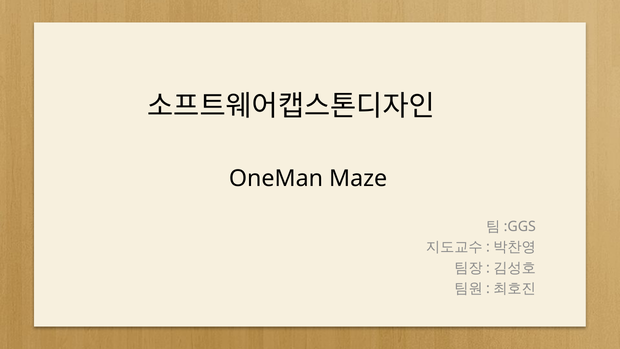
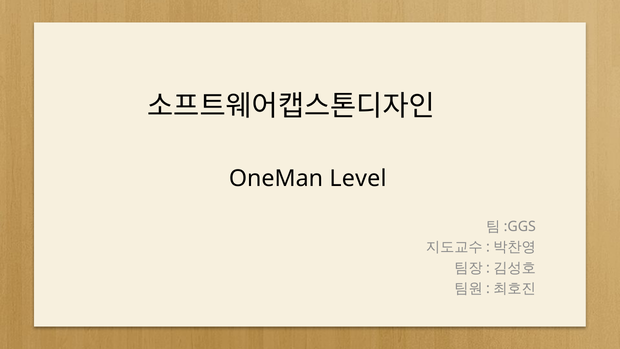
Maze: Maze -> Level (358, 178)
